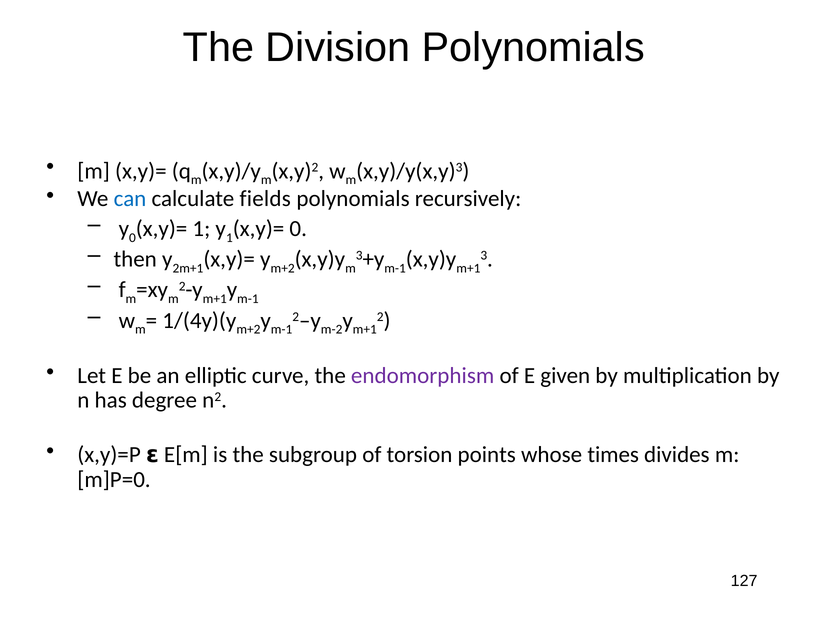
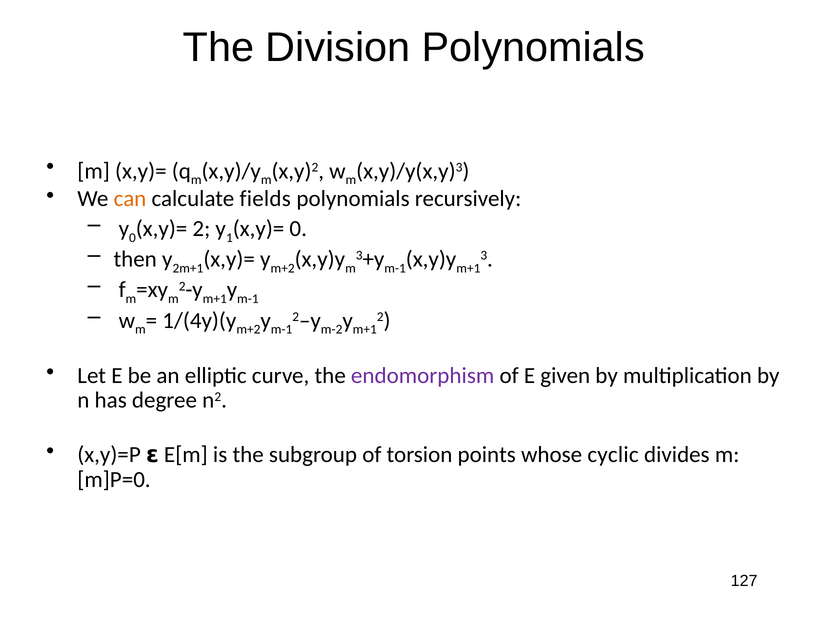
can colour: blue -> orange (130, 199)
x,y)= 1: 1 -> 2 (201, 229)
times: times -> cyclic (613, 455)
